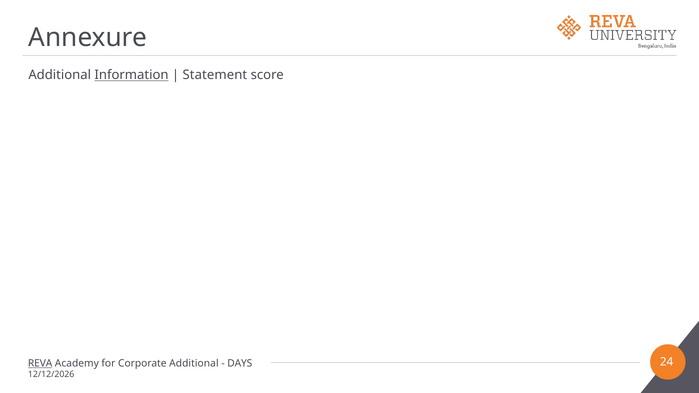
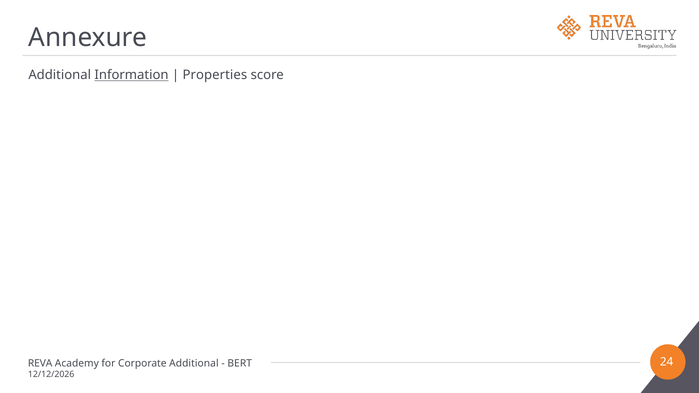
Statement: Statement -> Properties (215, 75)
REVA underline: present -> none (40, 363)
DAYS: DAYS -> BERT (240, 363)
